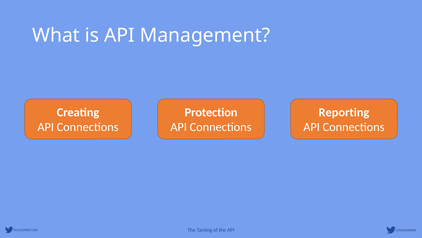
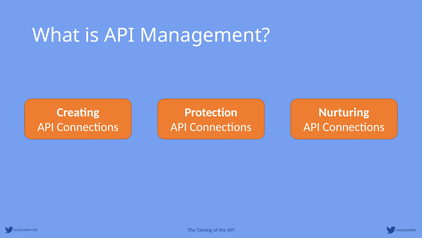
Reporting: Reporting -> Nurturing (344, 112)
